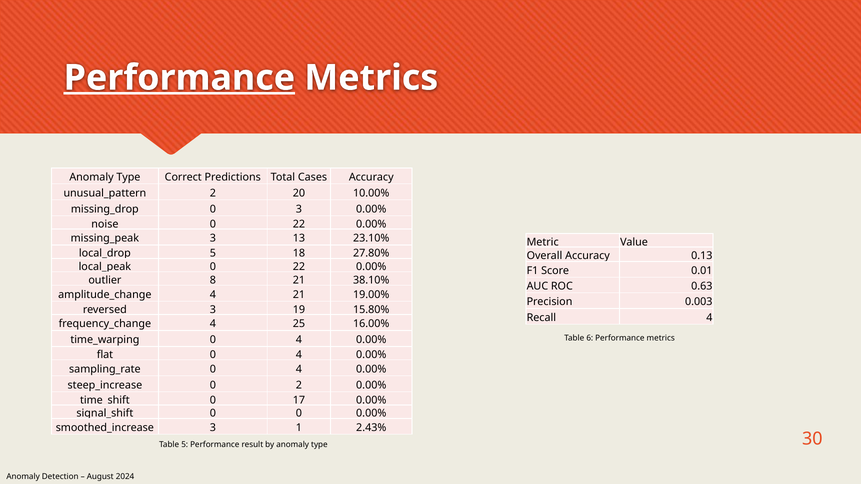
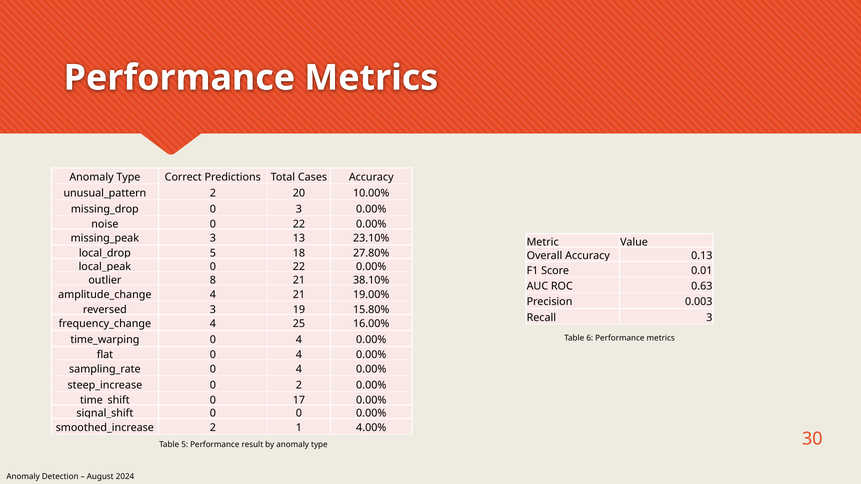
Performance underline: present -> none (179, 78)
Recall 4: 4 -> 3 (709, 318)
3: 3 -> 2 (213, 428)
2.43%: 2.43% -> 4.00% (371, 428)
